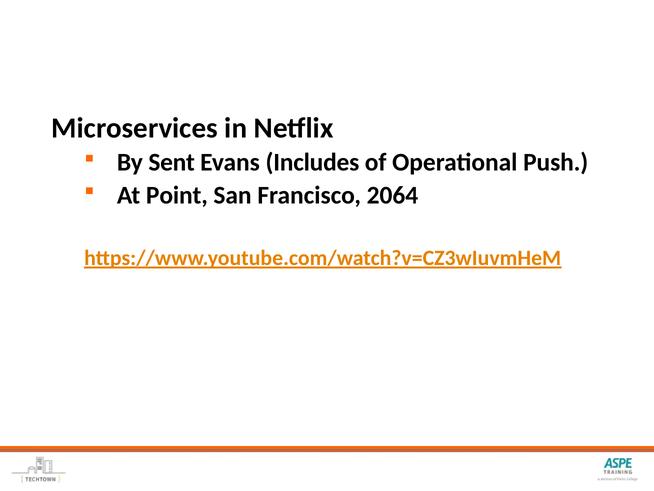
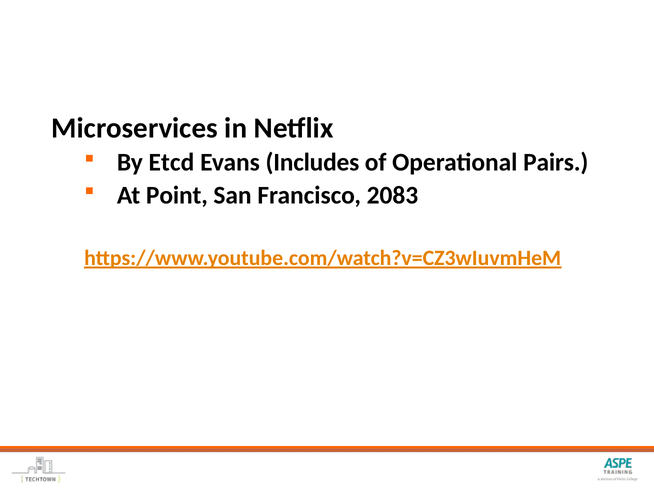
Sent: Sent -> Etcd (171, 162)
Push: Push -> Pairs (556, 162)
2064: 2064 -> 2083 (392, 195)
